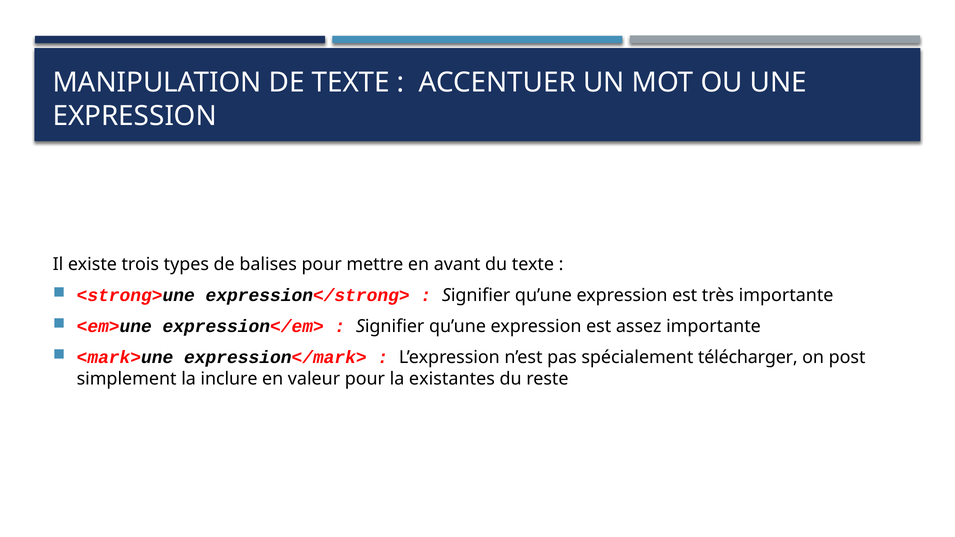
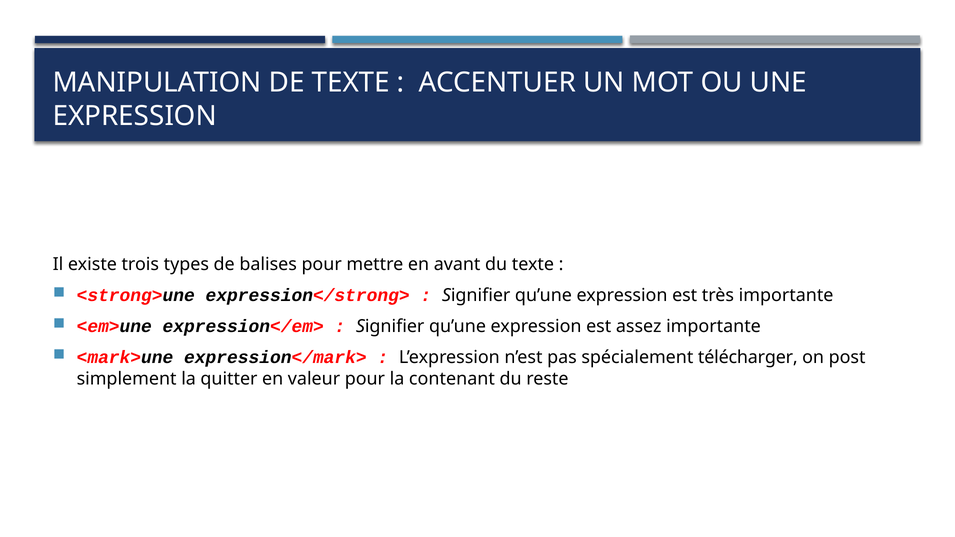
inclure: inclure -> quitter (229, 379)
existantes: existantes -> contenant (452, 379)
